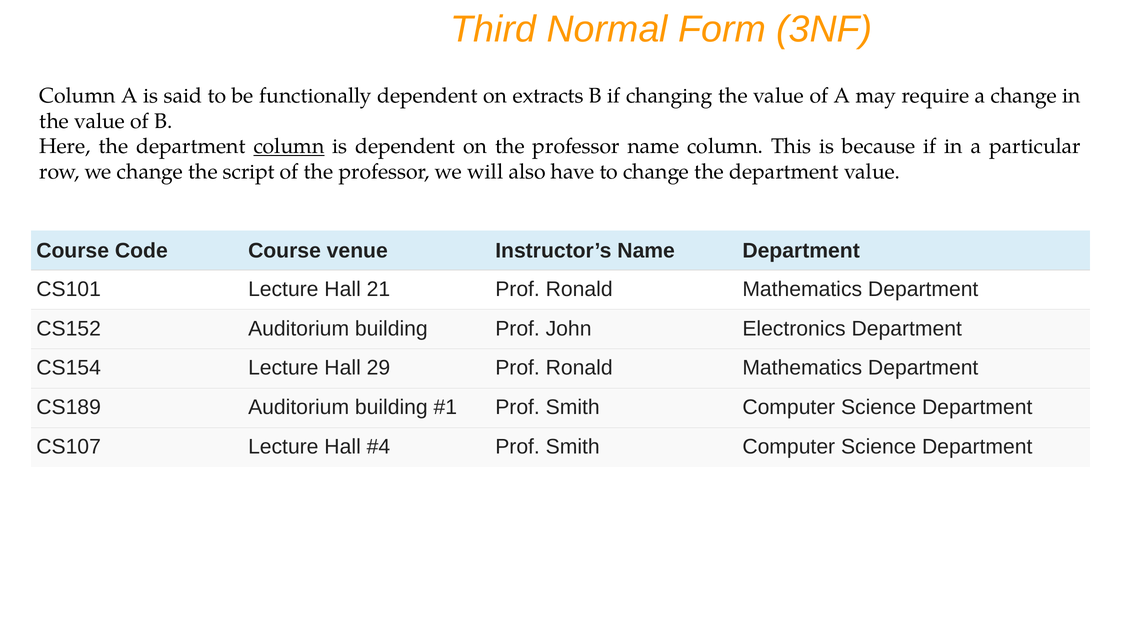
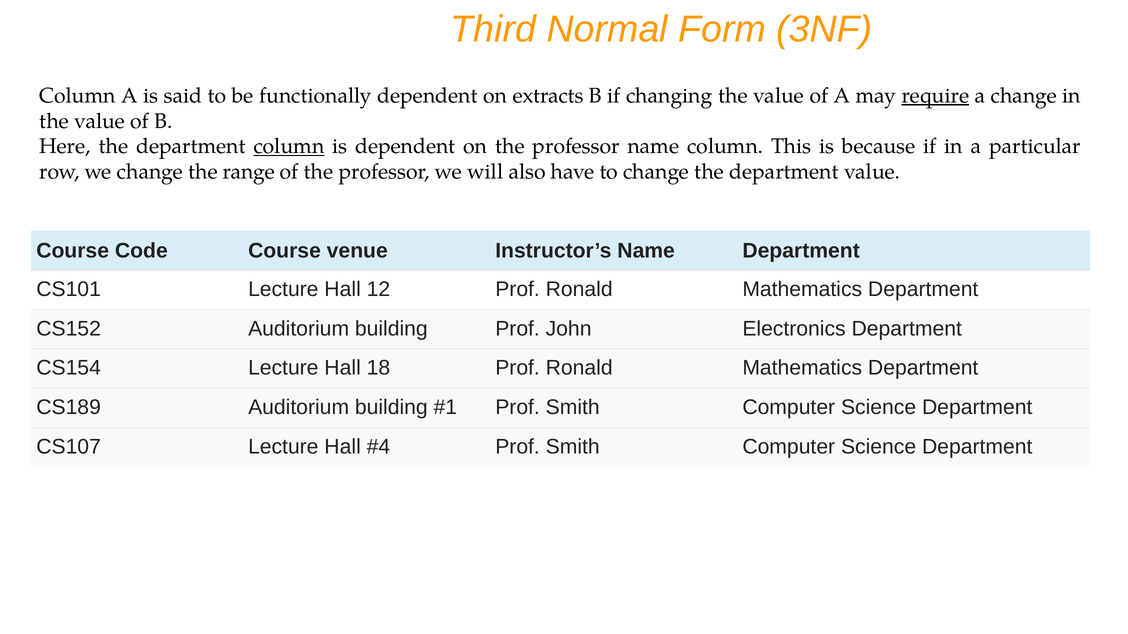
require underline: none -> present (935, 96)
script: script -> range (249, 172)
21: 21 -> 12 (378, 289)
29: 29 -> 18 (378, 368)
